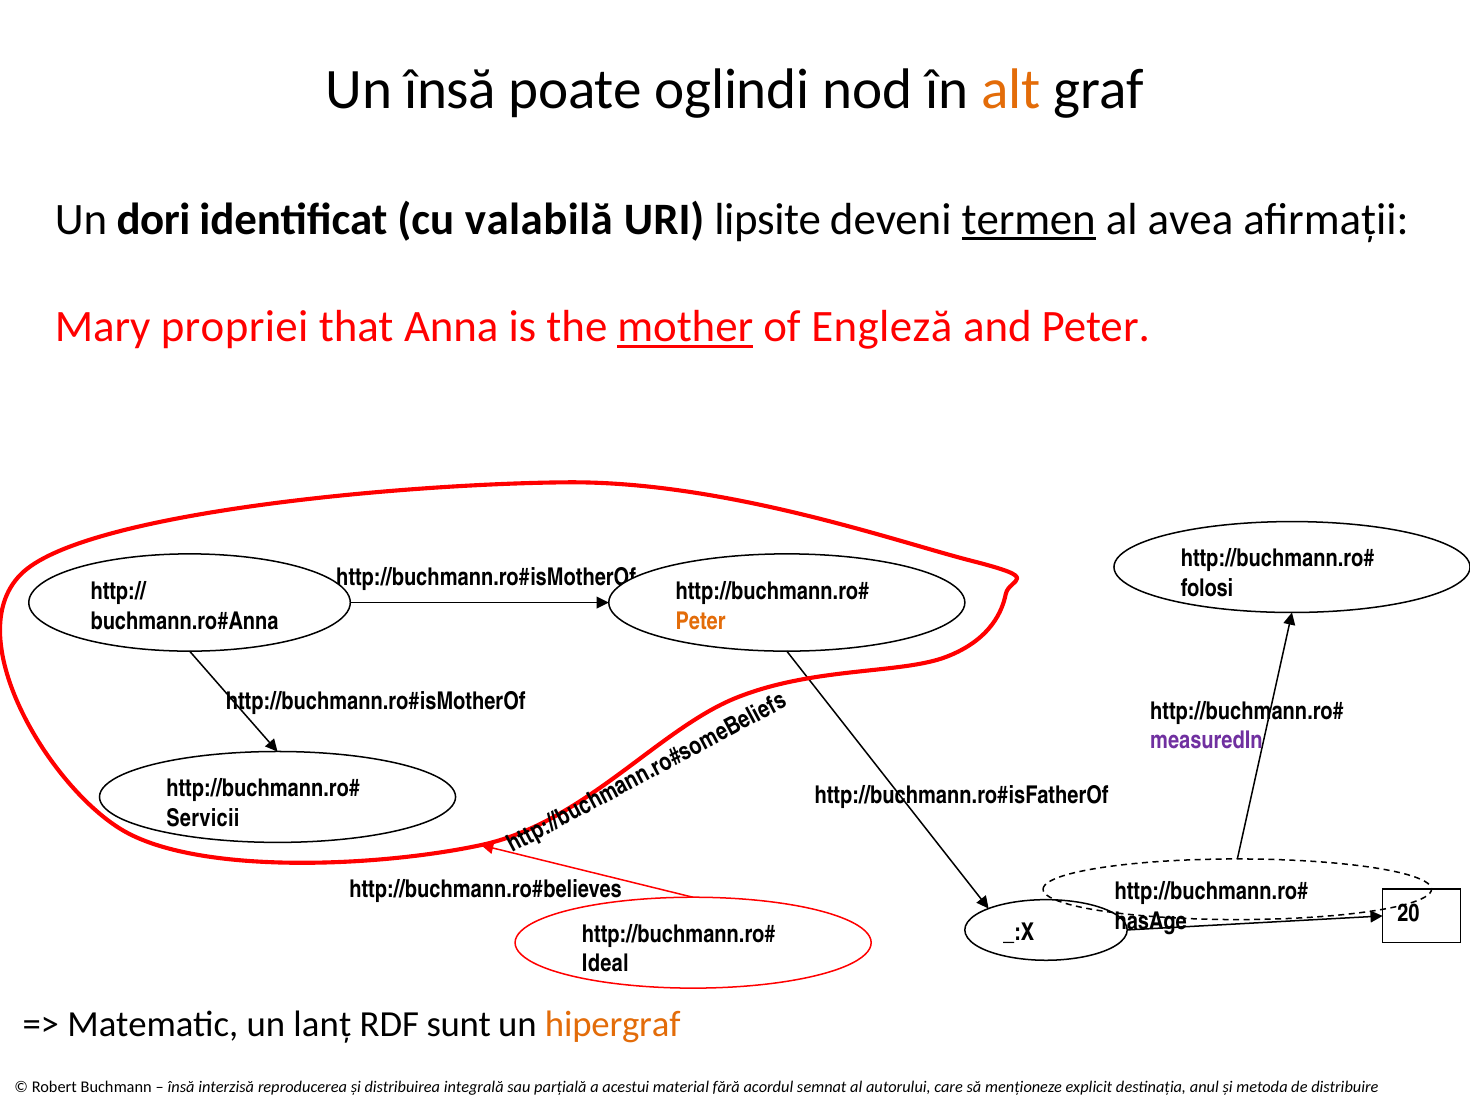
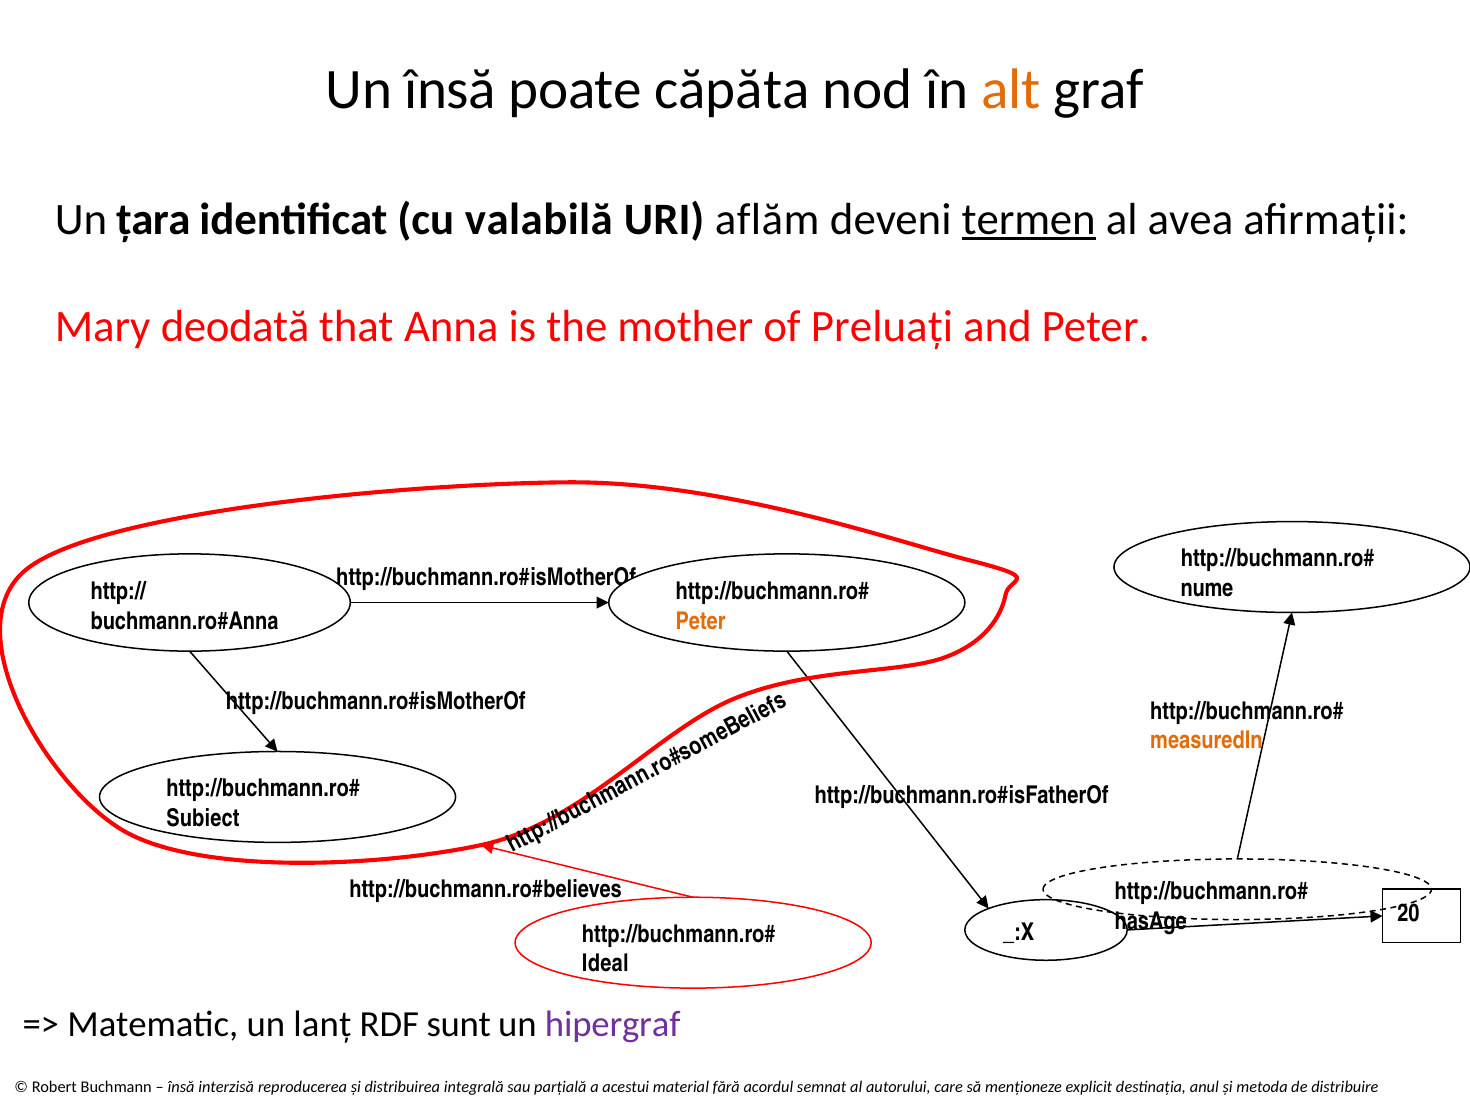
oglindi: oglindi -> căpăta (732, 90)
dori: dori -> țara (153, 219)
lipsite: lipsite -> aflăm (767, 219)
propriei: propriei -> deodată (235, 327)
mother underline: present -> none (685, 327)
Engleză: Engleză -> Preluați (882, 327)
folosi: folosi -> nume (1207, 588)
measuredIn colour: purple -> orange (1206, 740)
Servicii: Servicii -> Subiect (203, 818)
hipergraf colour: orange -> purple (613, 1024)
